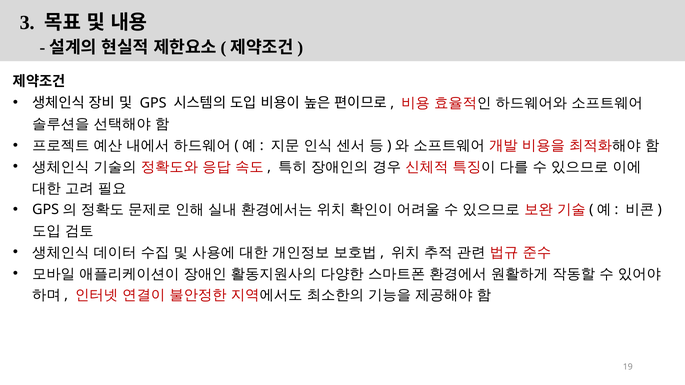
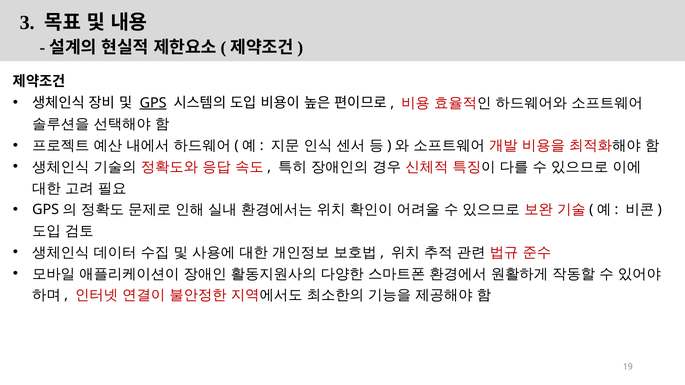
GPS underline: none -> present (153, 103)
